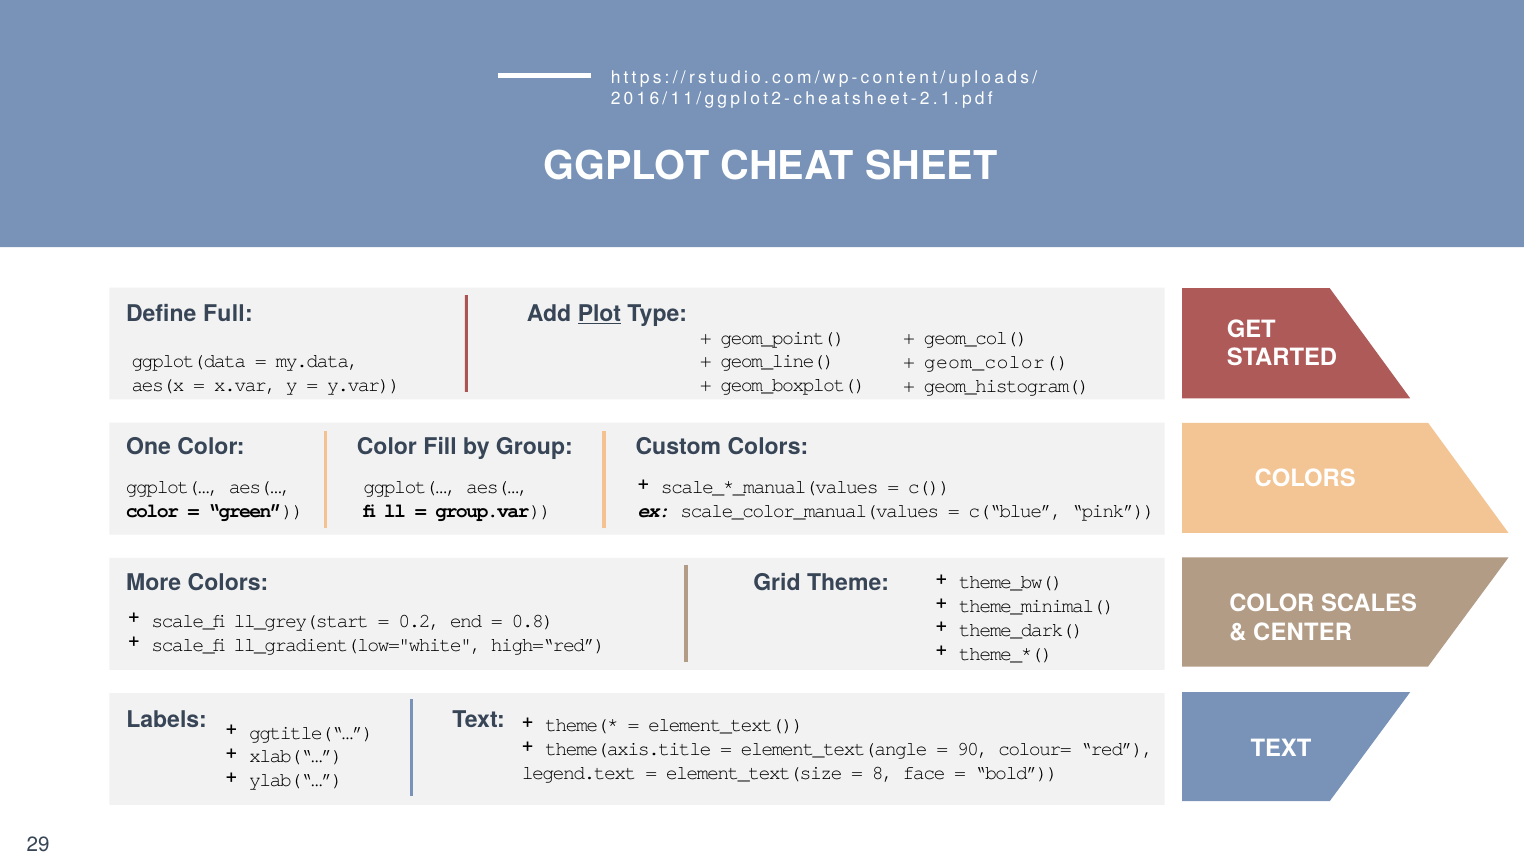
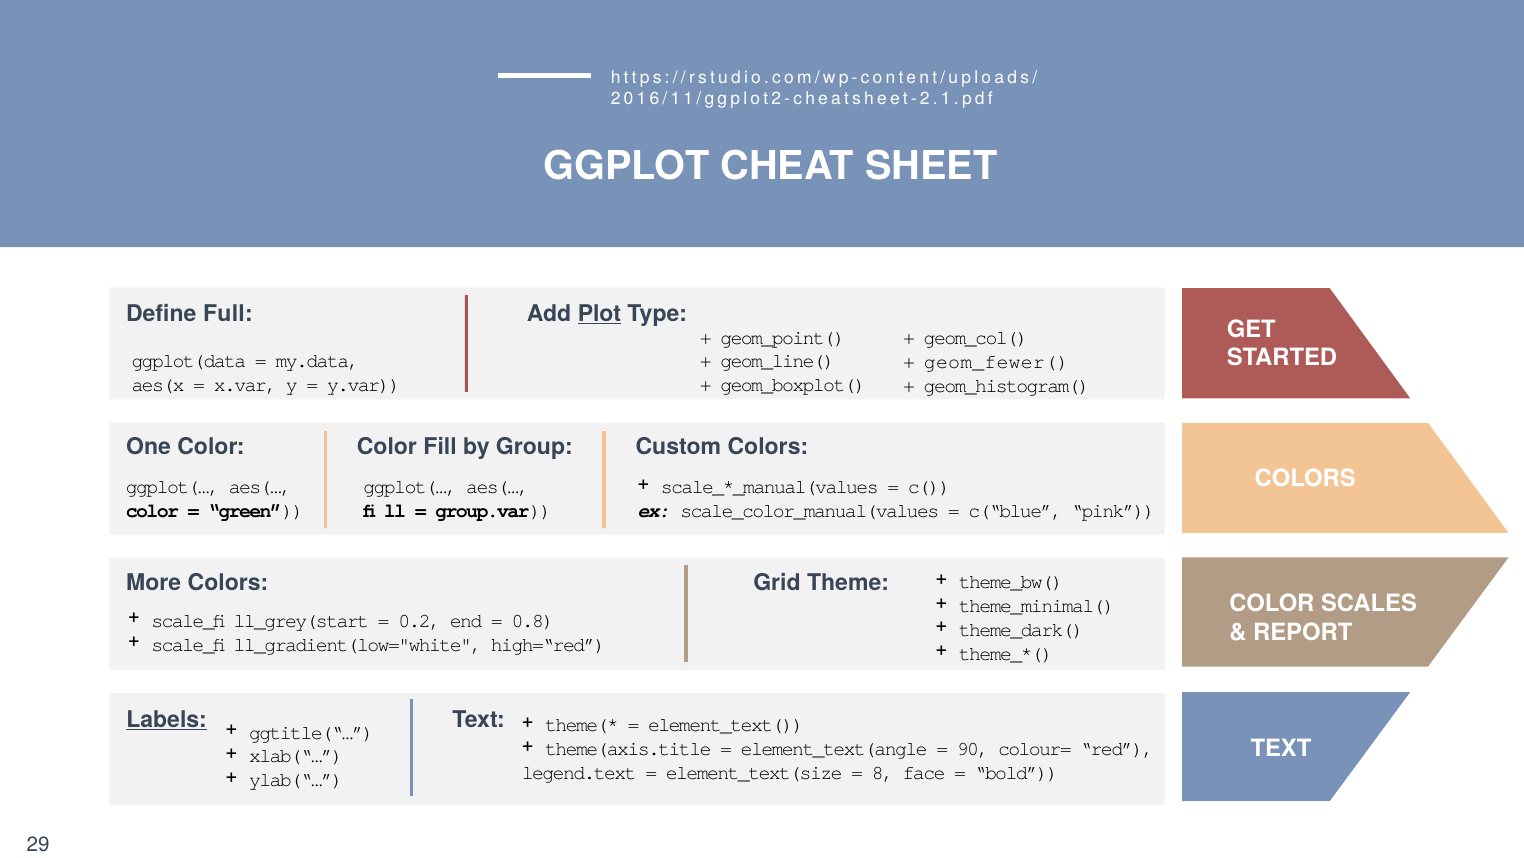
geom_color(: geom_color( -> geom_fewer( (996, 362)
CENTER: CENTER -> REPORT (1303, 632)
Labels underline: none -> present (167, 719)
